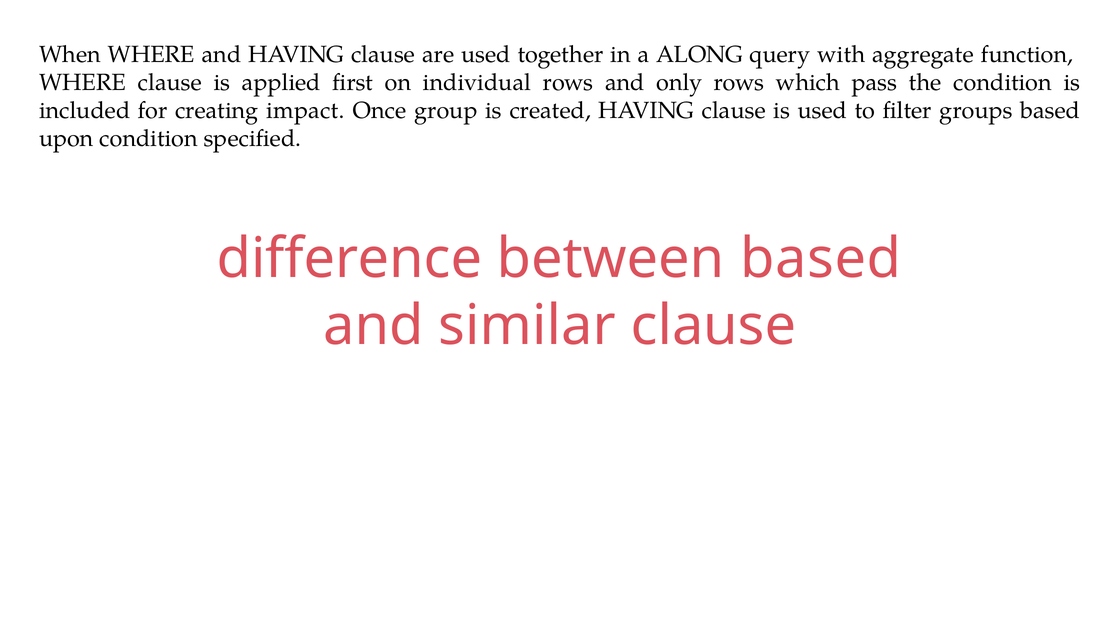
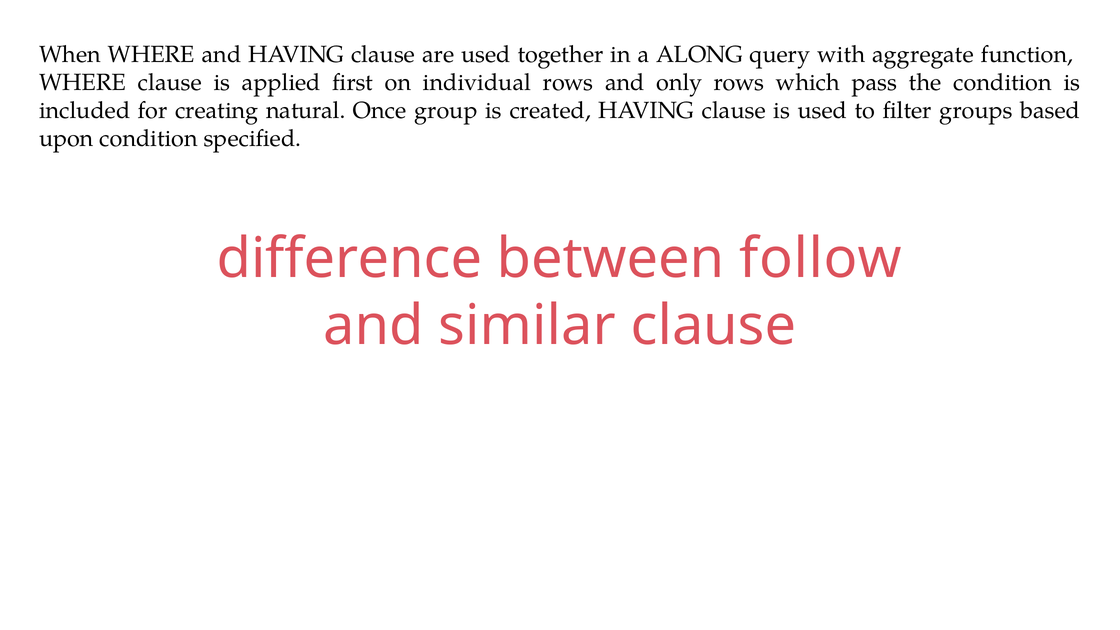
impact: impact -> natural (306, 110)
between based: based -> follow (821, 259)
